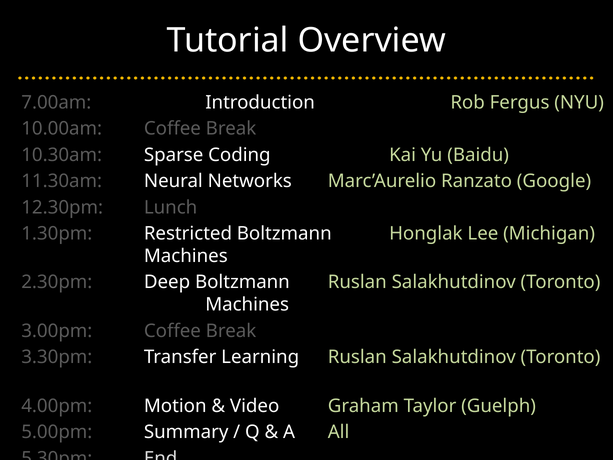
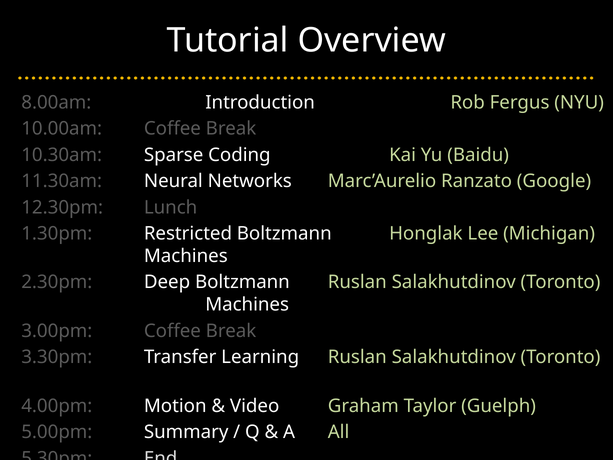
7.00am: 7.00am -> 8.00am (56, 102)
